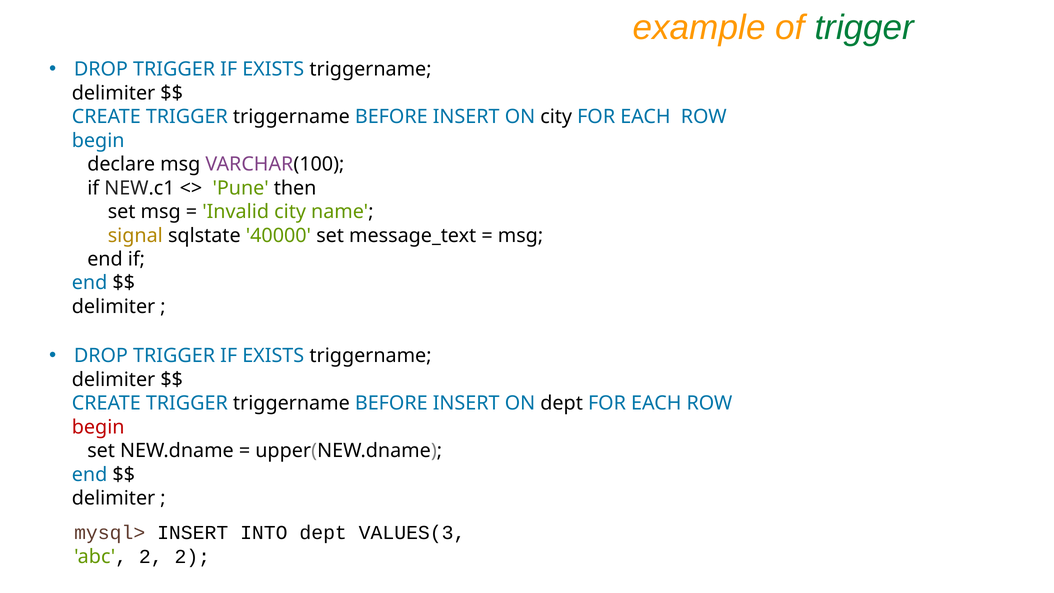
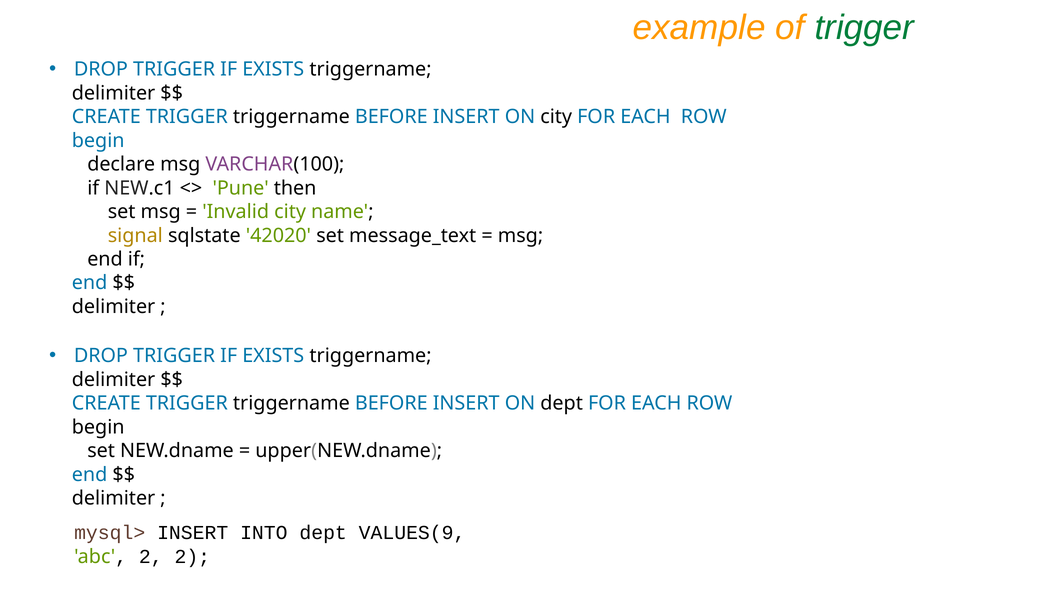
40000: 40000 -> 42020 (278, 235)
begin colour: red -> black (98, 427)
VALUES(3: VALUES(3 -> VALUES(9 (412, 533)
